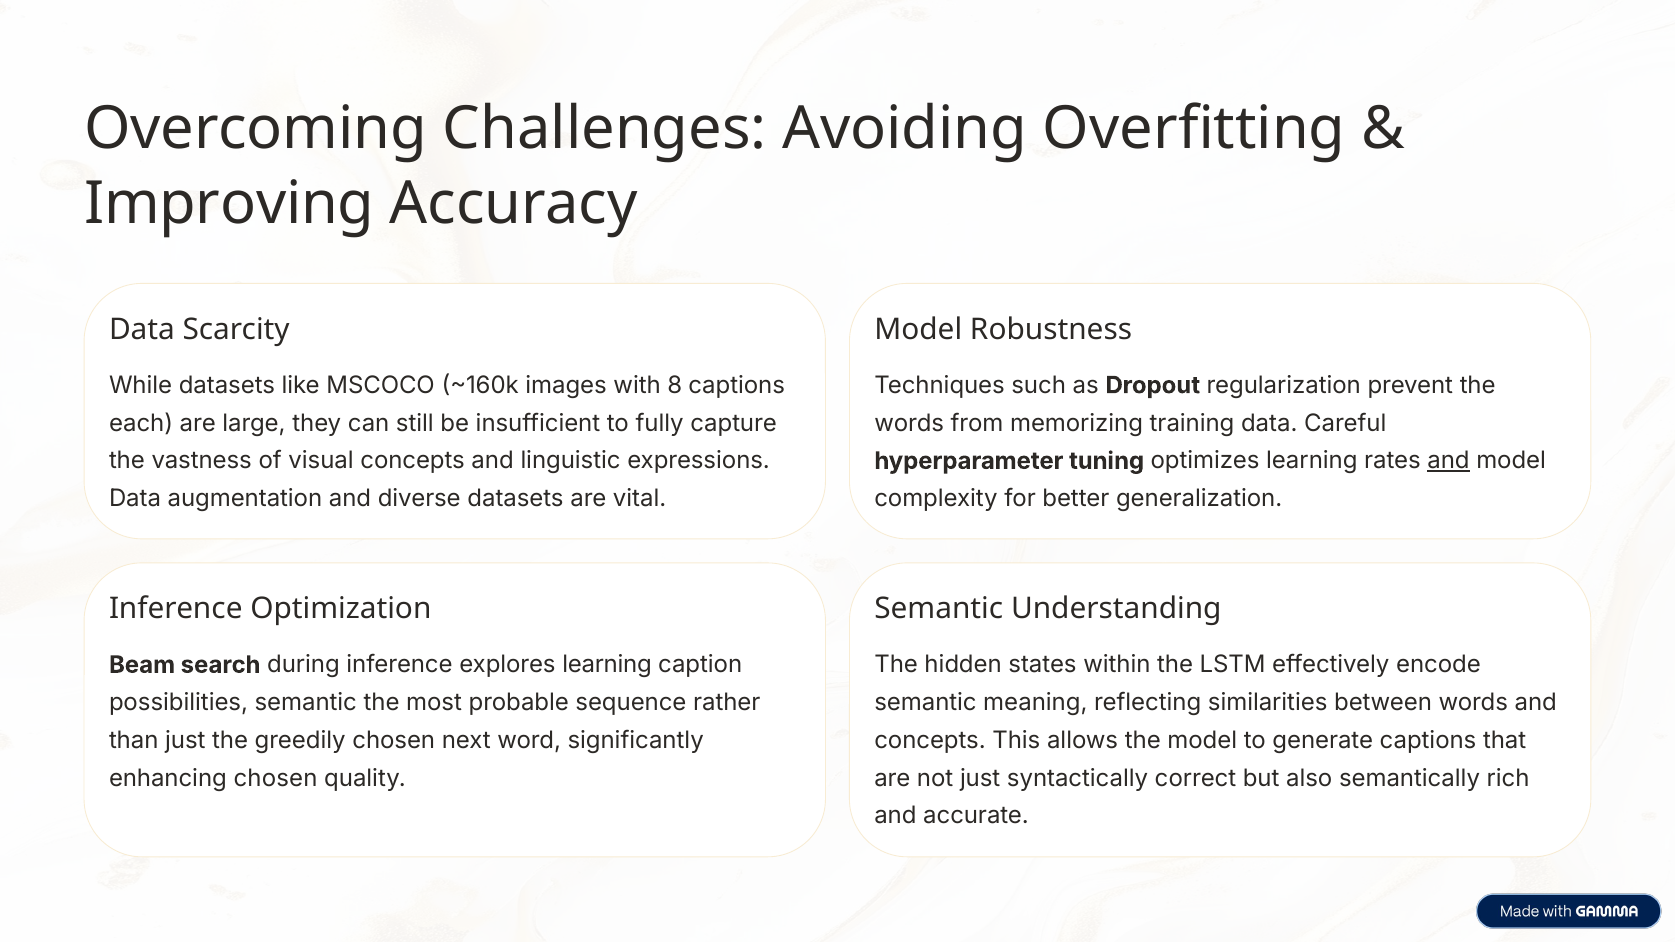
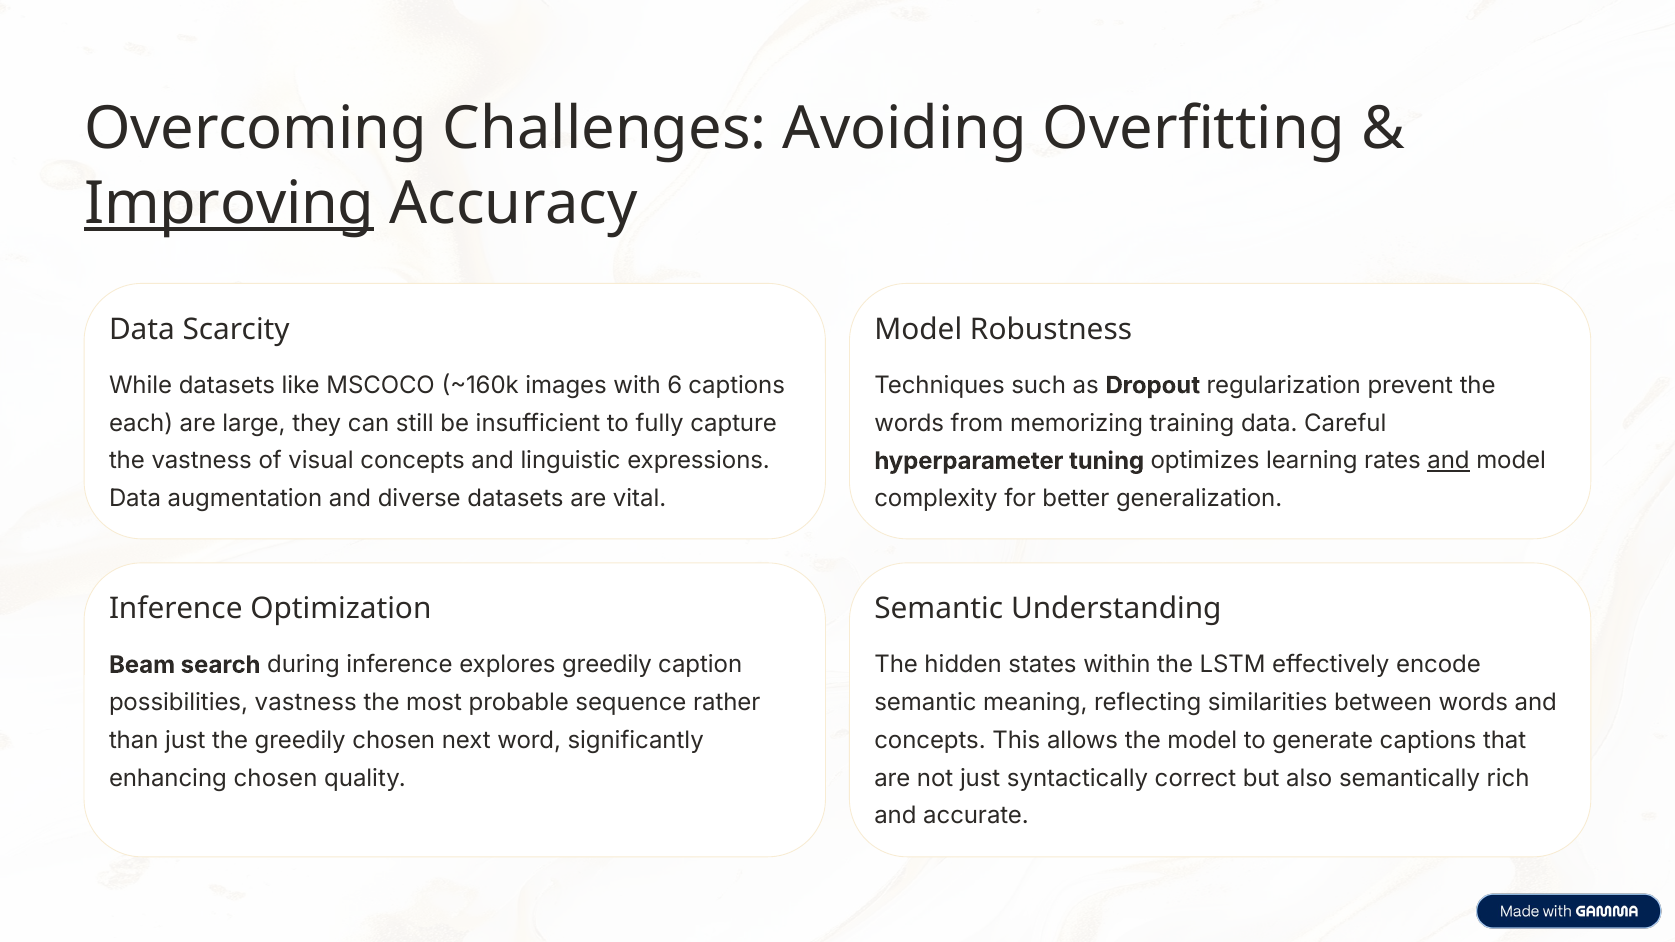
Improving underline: none -> present (229, 203)
8: 8 -> 6 (675, 385)
explores learning: learning -> greedily (607, 665)
possibilities semantic: semantic -> vastness (306, 703)
